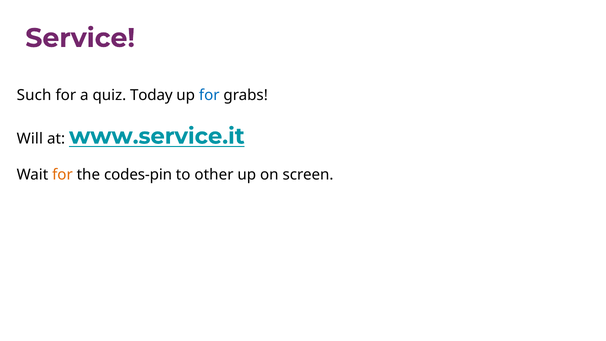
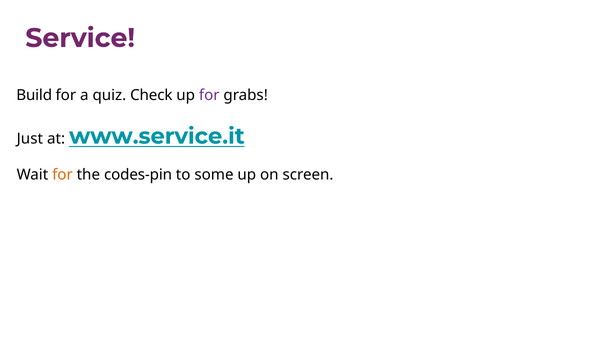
Such: Such -> Build (34, 95)
Today: Today -> Check (151, 95)
for colour: blue -> purple (209, 95)
Will: Will -> Just (30, 139)
other: other -> some (214, 175)
